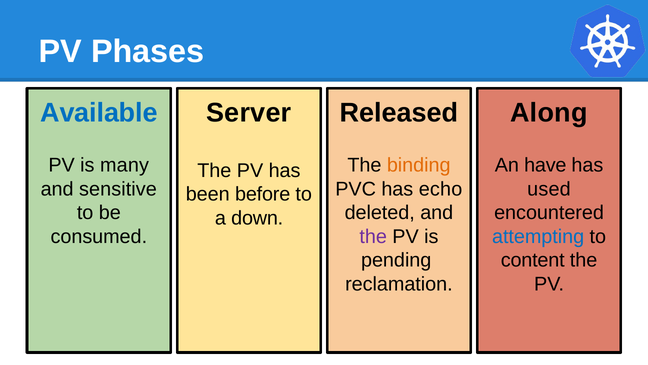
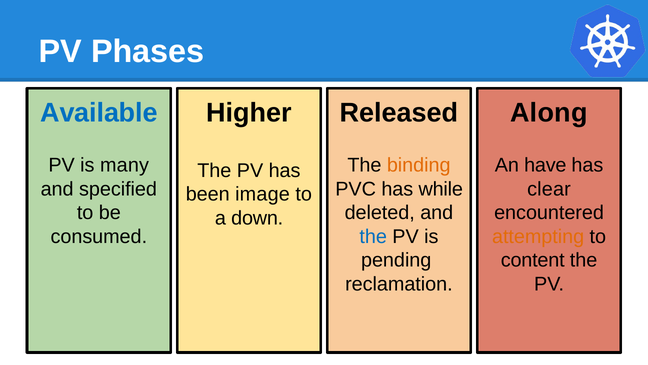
Server: Server -> Higher (249, 113)
sensitive: sensitive -> specified (118, 189)
echo: echo -> while (441, 189)
used: used -> clear (549, 189)
before: before -> image (263, 194)
the colour: purple -> blue (373, 236)
attempting colour: blue -> orange (538, 236)
